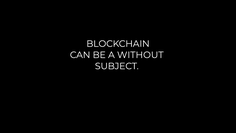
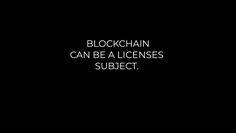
WITHOUT: WITHOUT -> LICENSES (140, 55)
